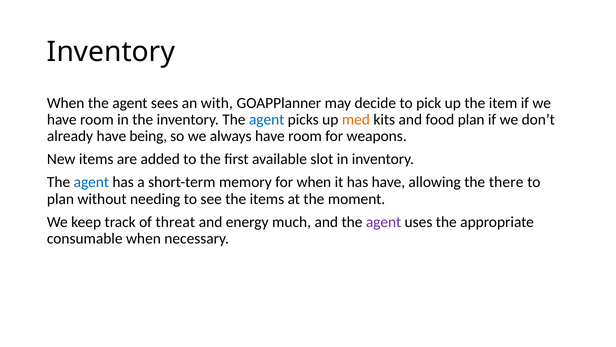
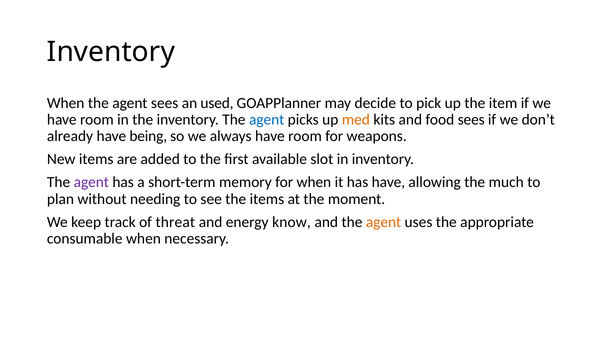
with: with -> used (217, 103)
food plan: plan -> sees (471, 119)
agent colour: blue -> purple (91, 182)
there: there -> much (506, 182)
much: much -> know (291, 222)
agent colour: purple -> orange (384, 222)
